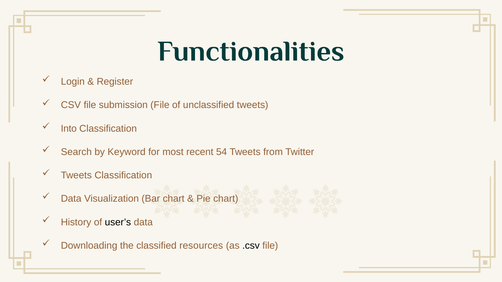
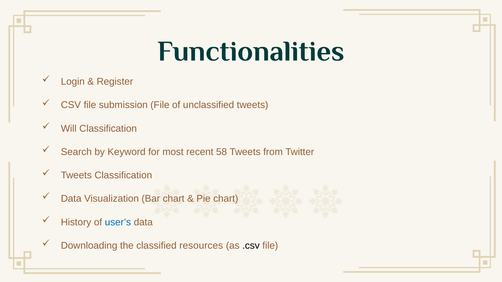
Into: Into -> Will (69, 129)
54: 54 -> 58 (222, 152)
user’s colour: black -> blue (118, 222)
